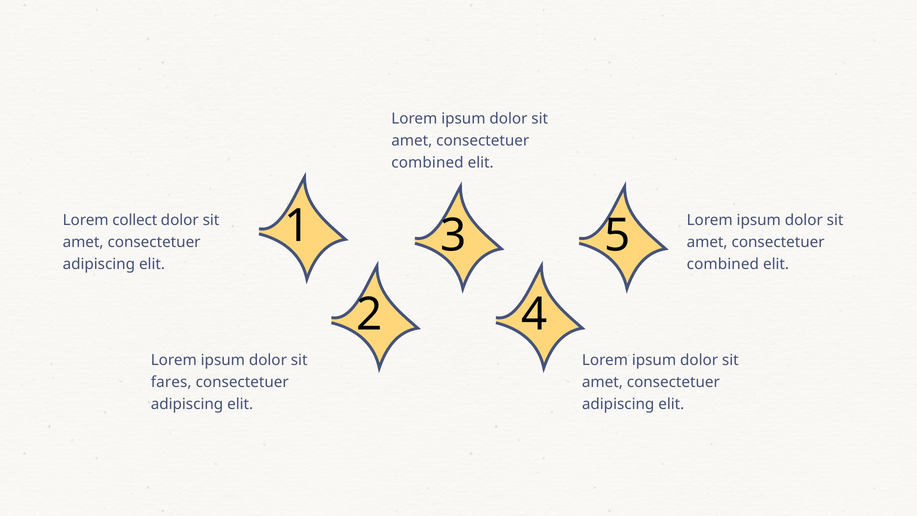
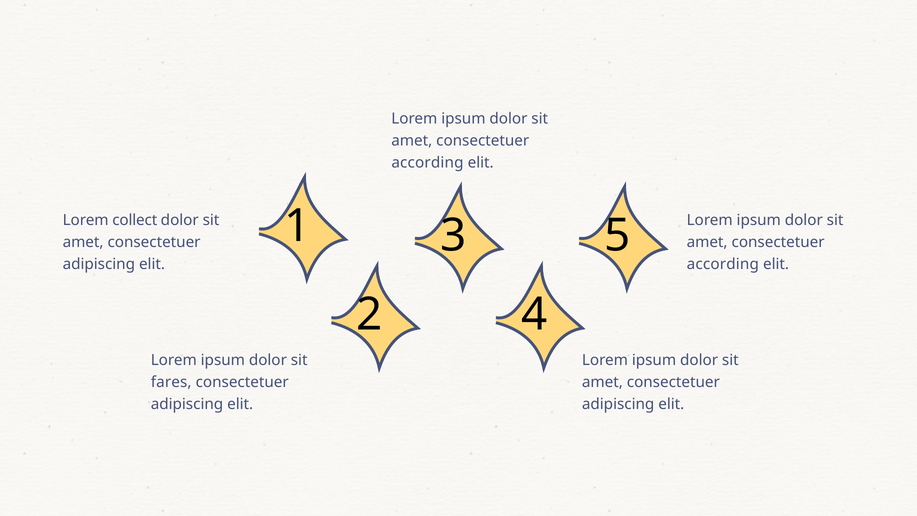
combined: combined -> according (427, 162)
combined: combined -> according (723, 264)
